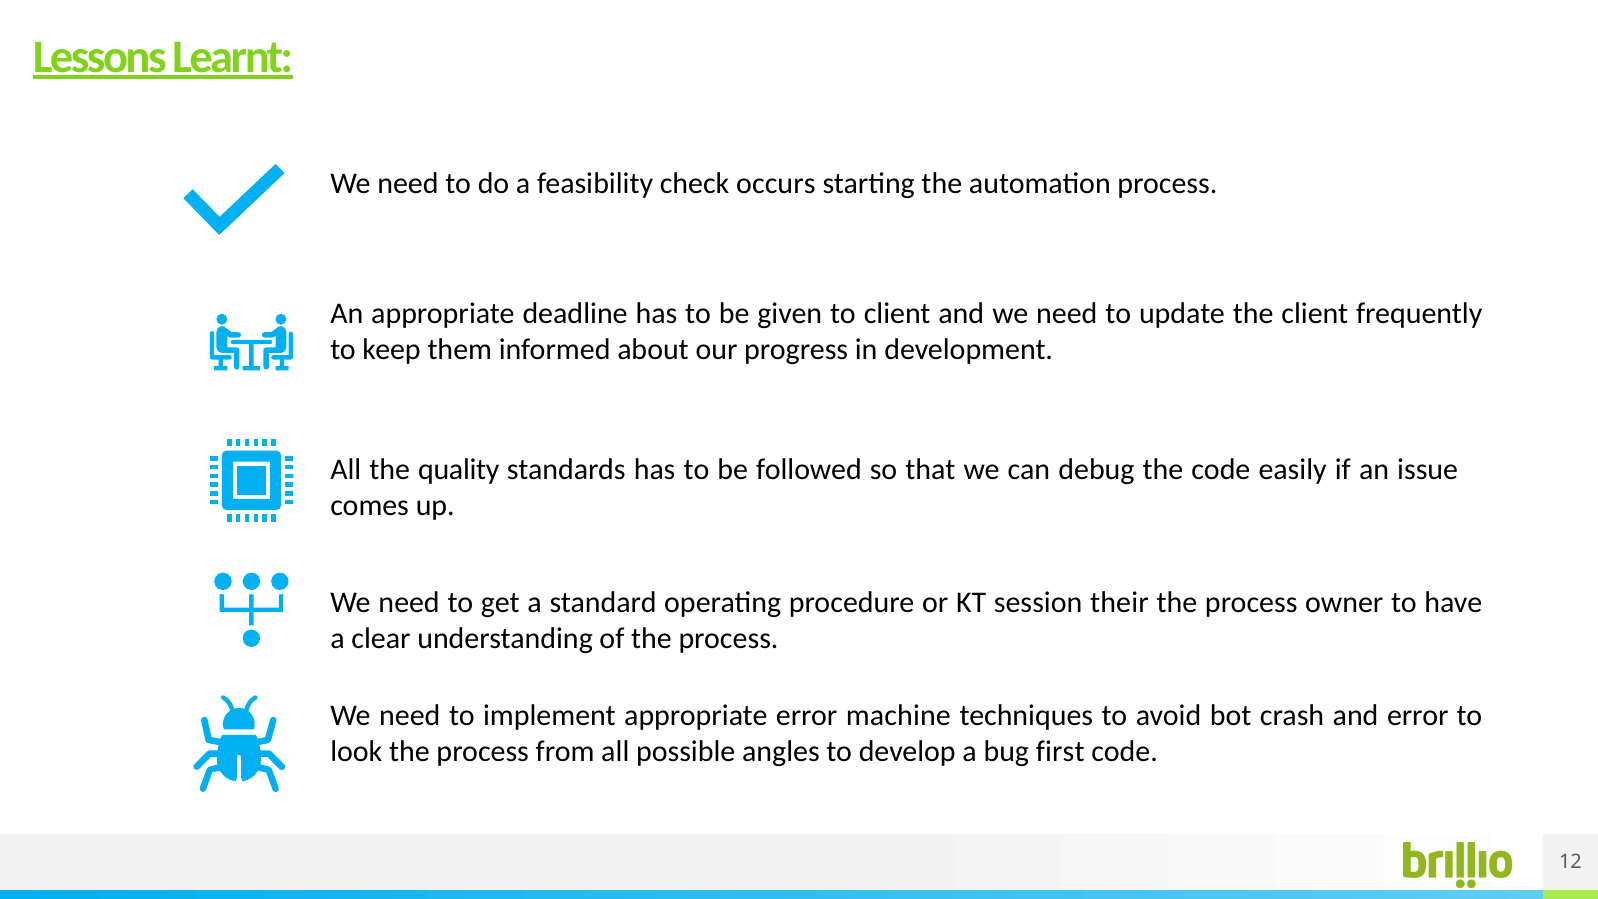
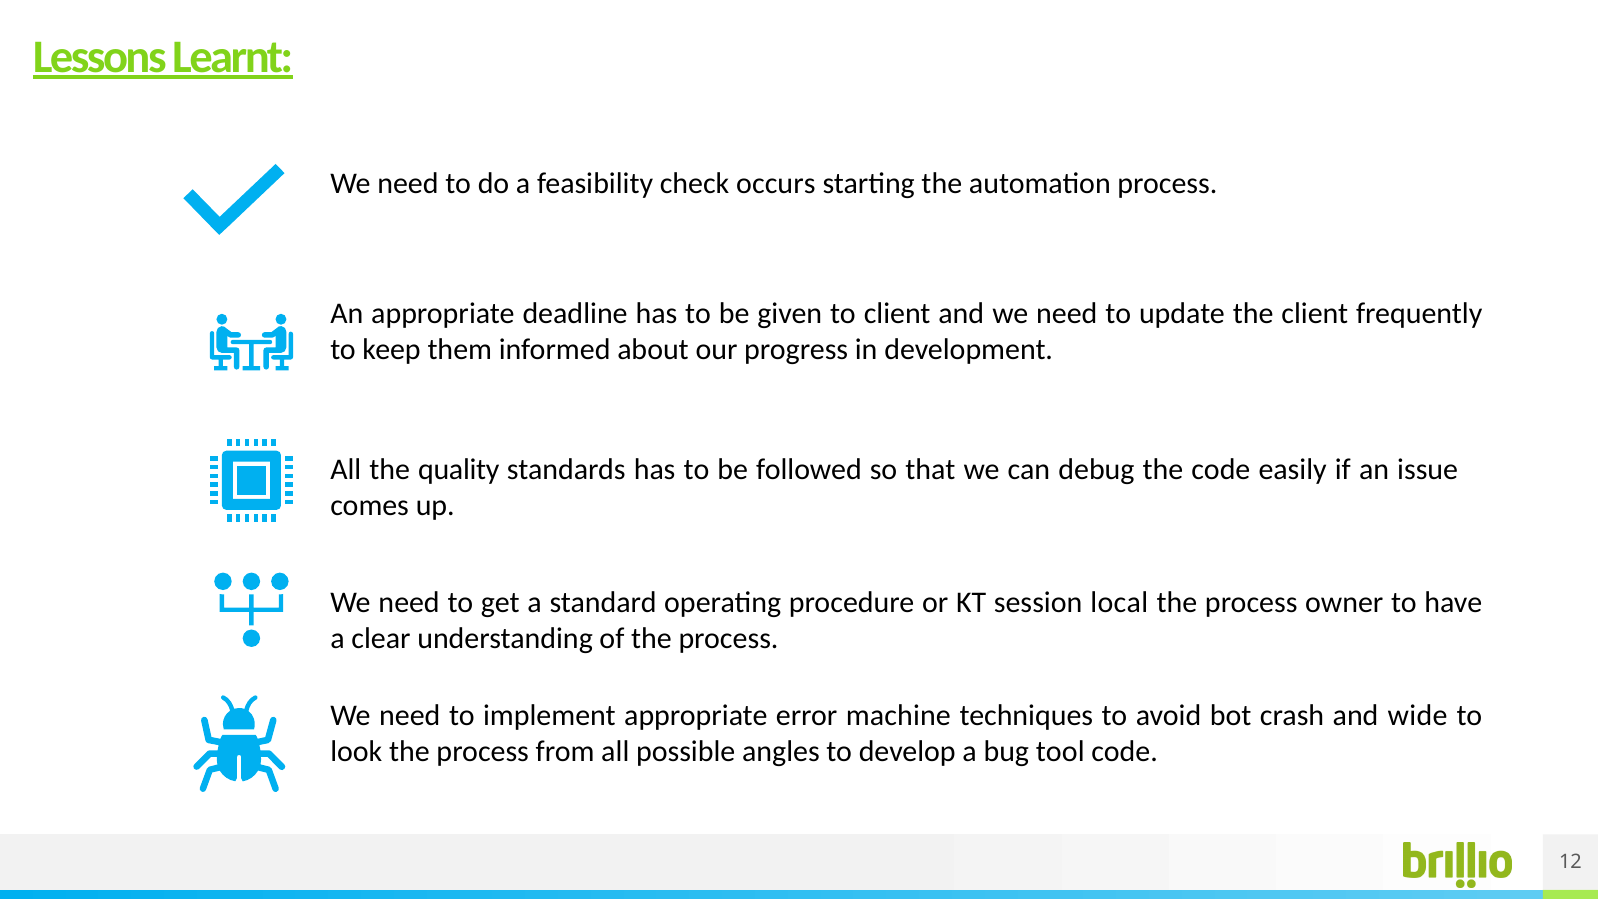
their: their -> local (1119, 602)
and error: error -> wide (1418, 716)
first: first -> tool (1060, 752)
